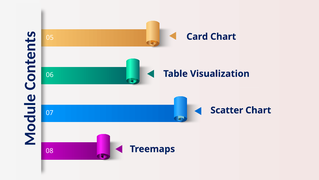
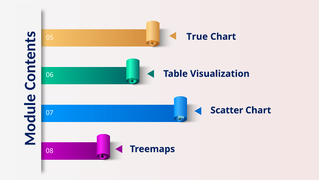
Card: Card -> True (197, 37)
